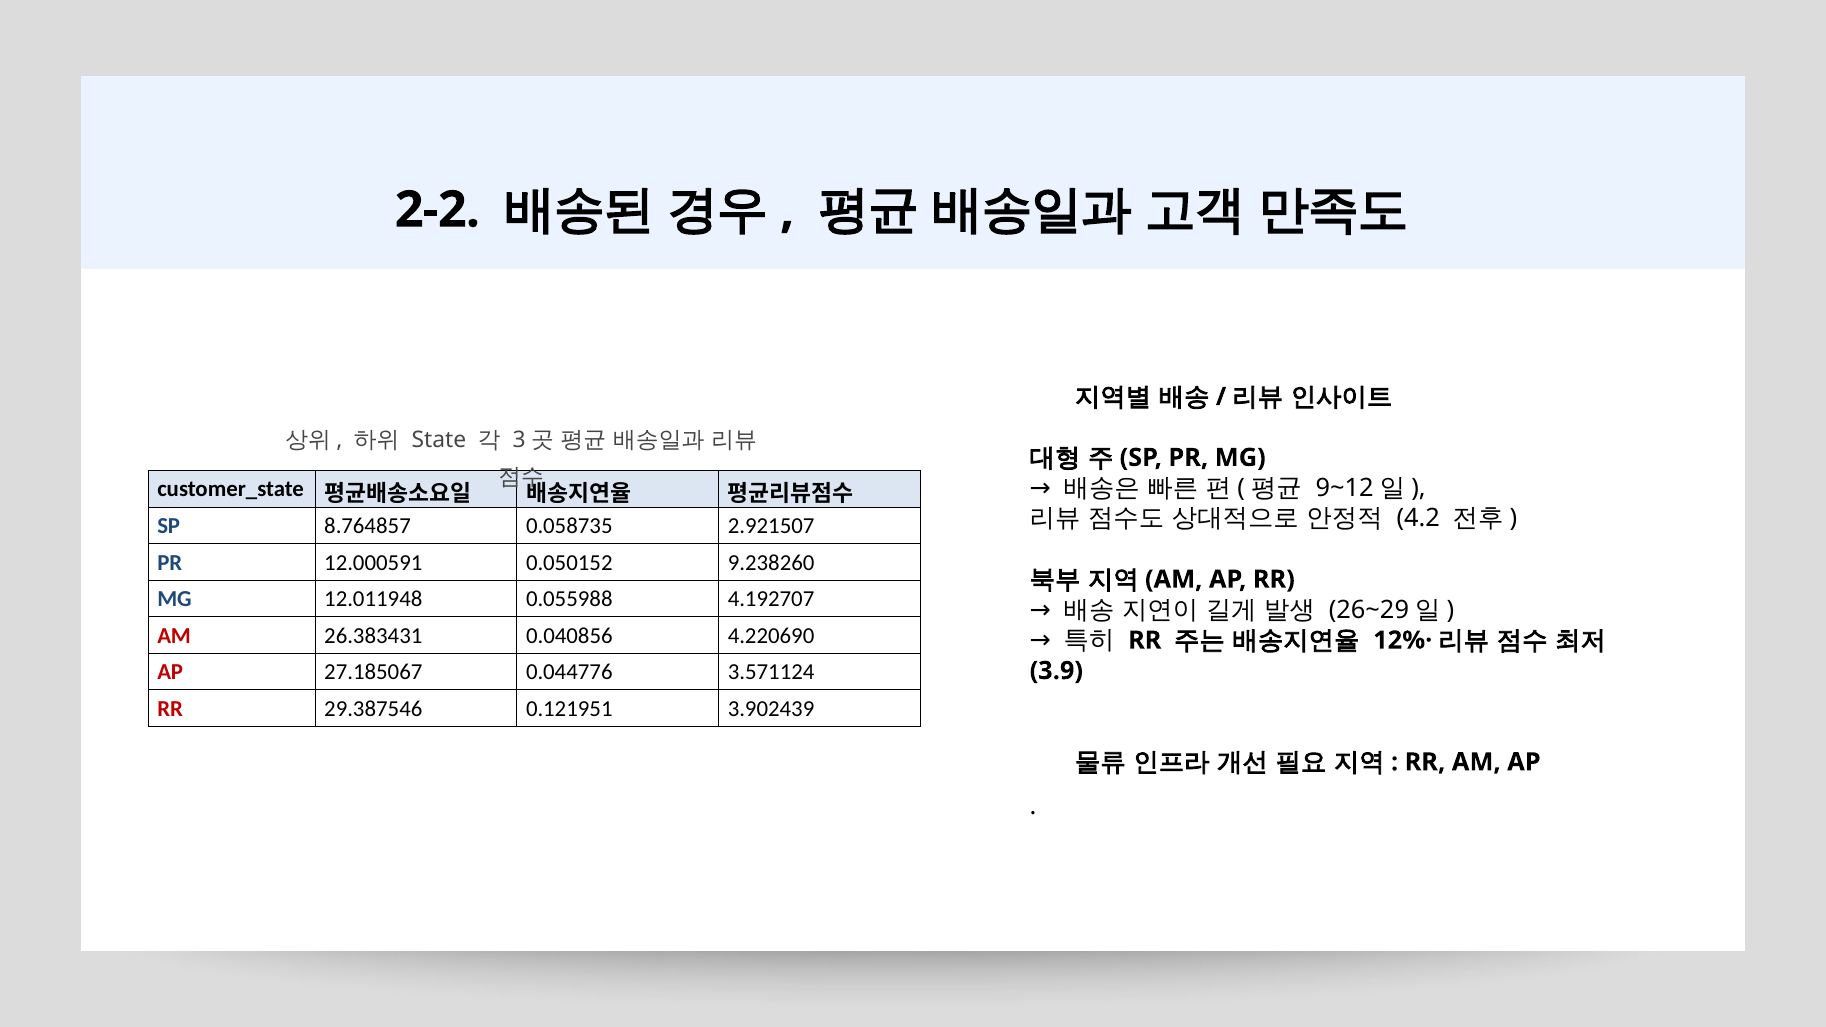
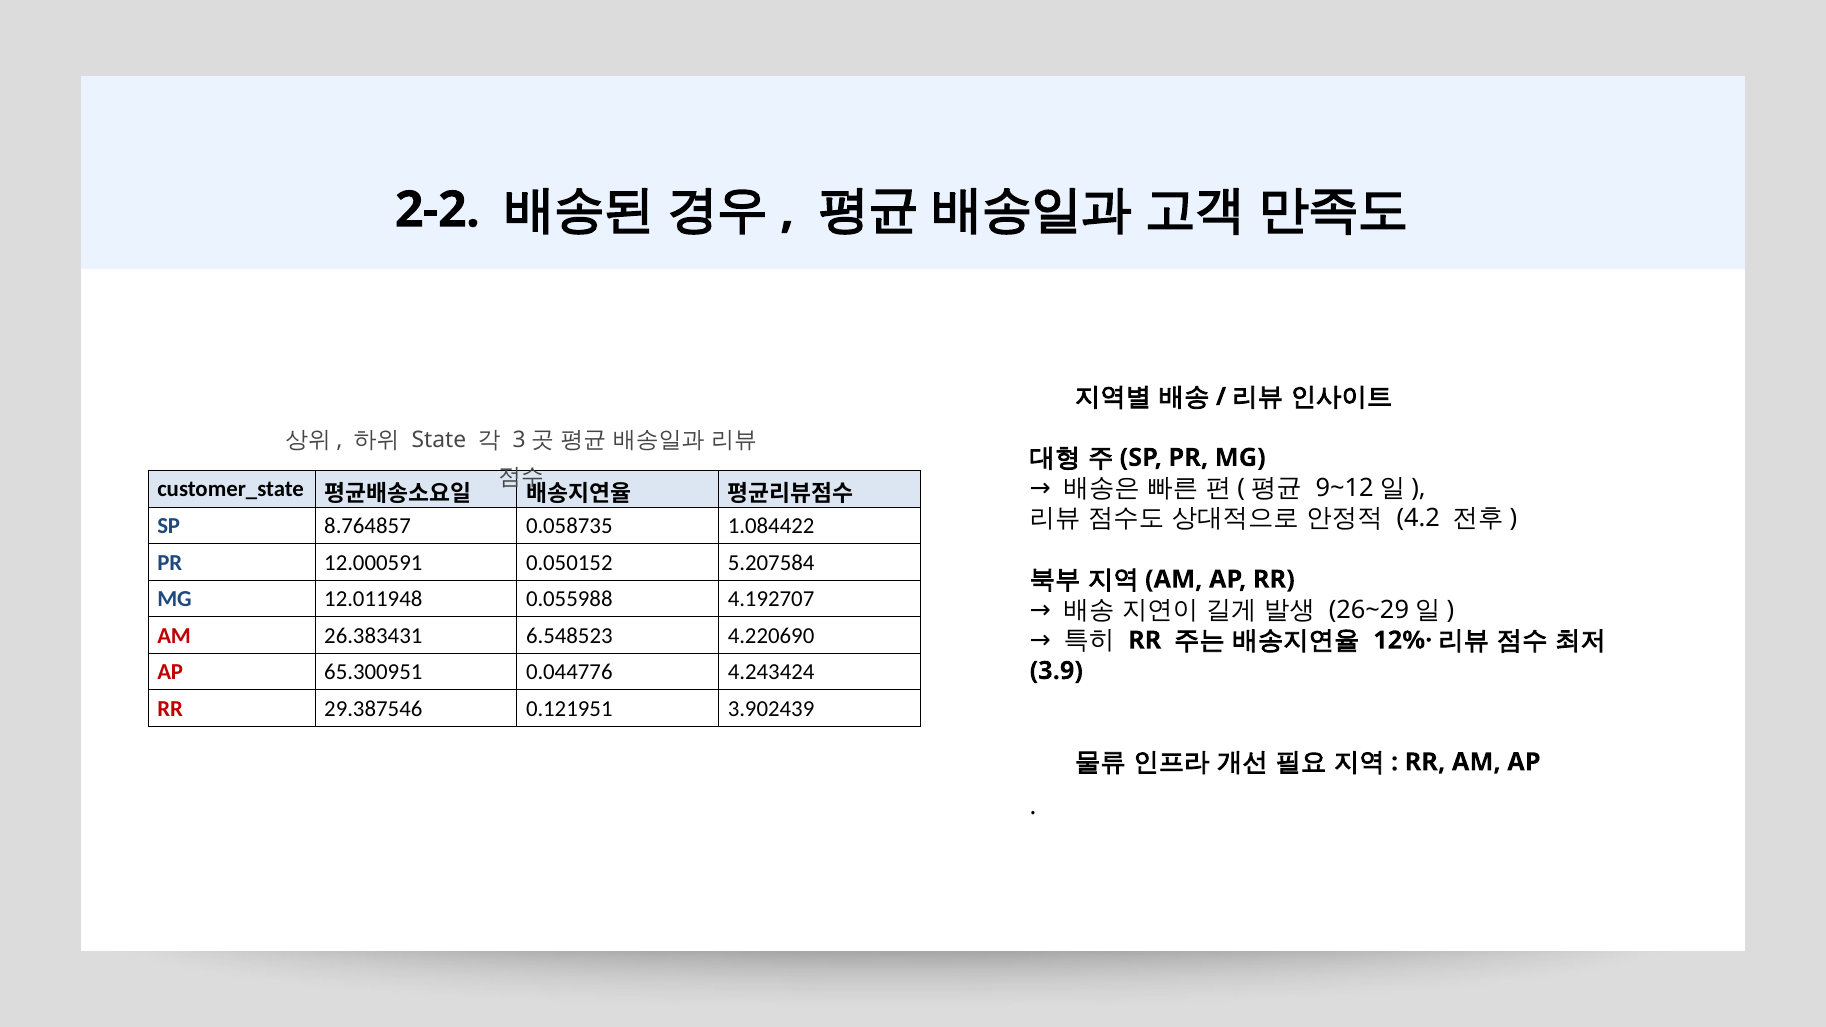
2.921507: 2.921507 -> 1.084422 (771, 526)
9.238260: 9.238260 -> 5.207584 (771, 563)
0.040856: 0.040856 -> 6.548523 (569, 636)
27.185067: 27.185067 -> 65.300951 (373, 672)
3.571124: 3.571124 -> 4.243424 (771, 672)
